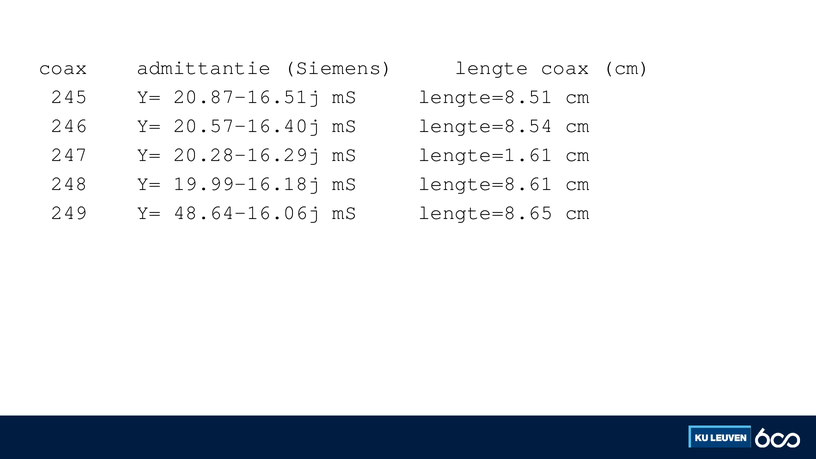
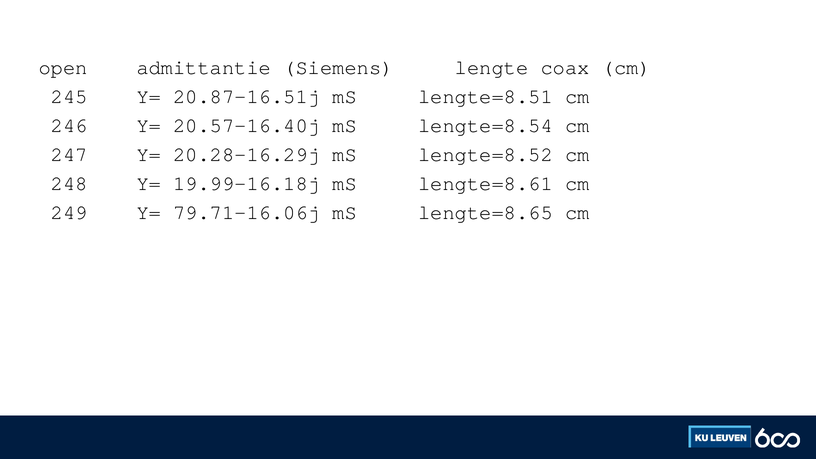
coax: coax -> open (63, 68)
lengte=1.61: lengte=1.61 -> lengte=8.52 (485, 154)
48.64-16.06j: 48.64-16.06j -> 79.71-16.06j (247, 212)
